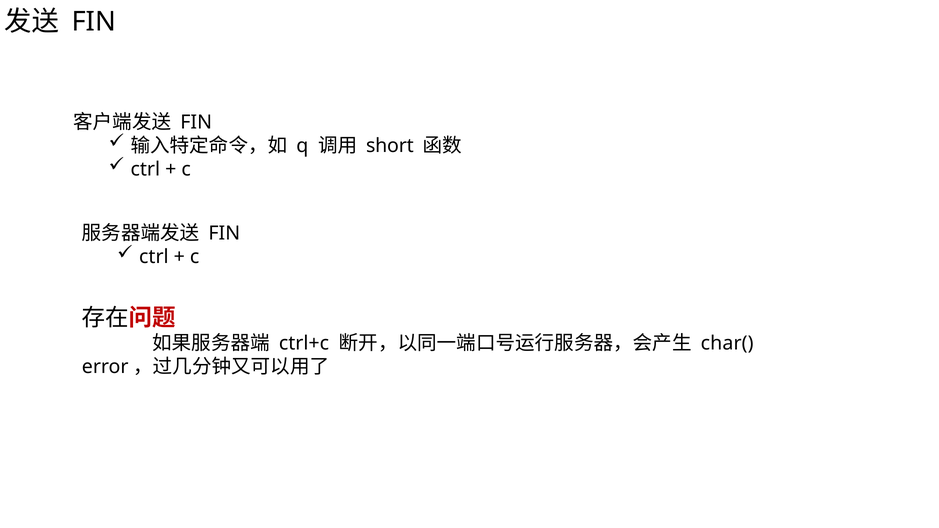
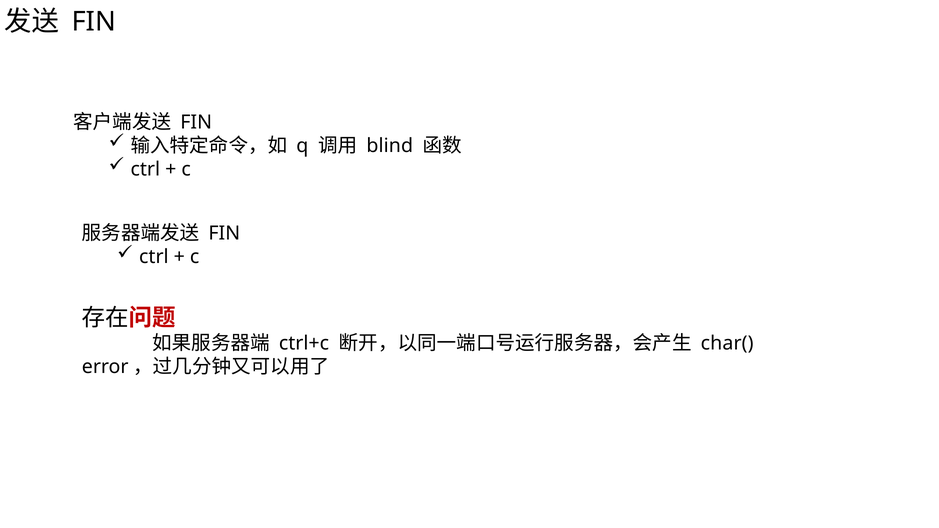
short: short -> blind (390, 146)
